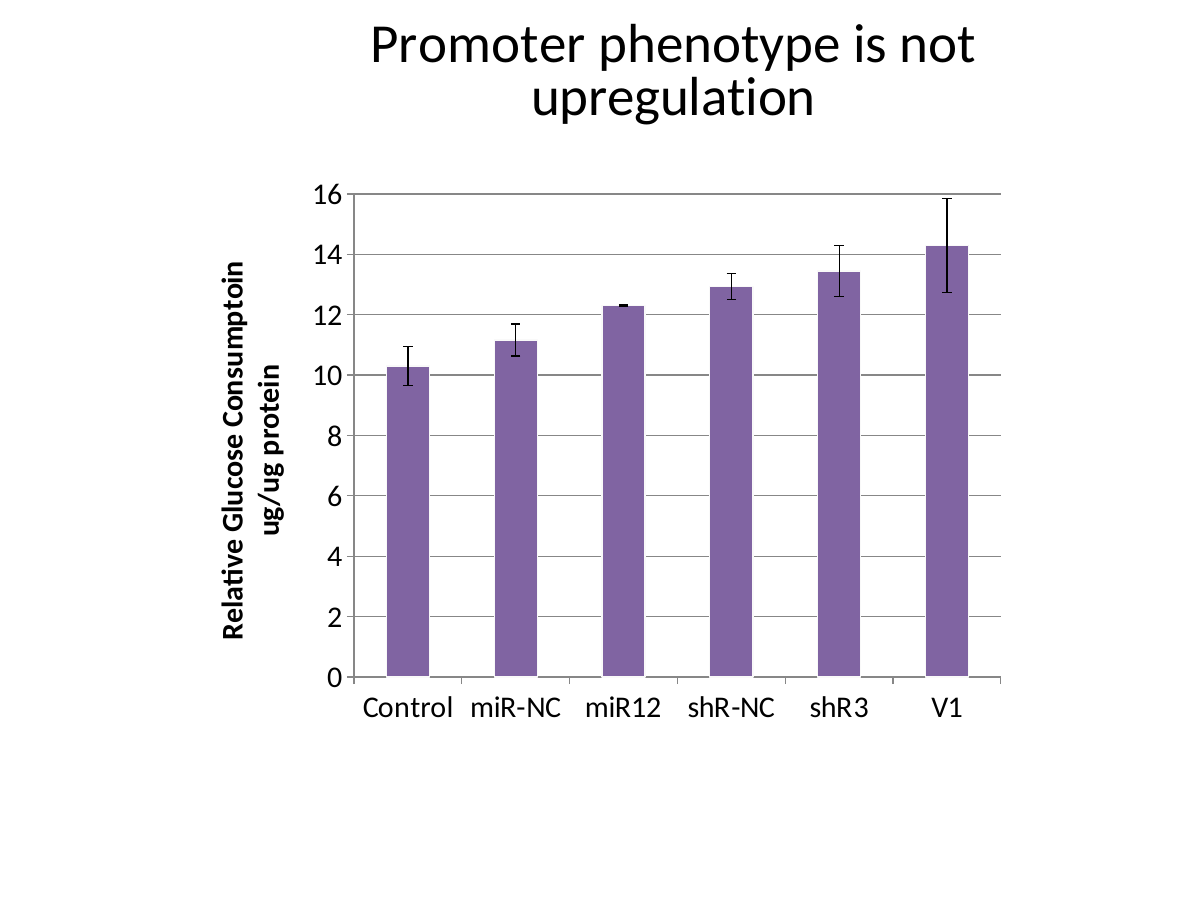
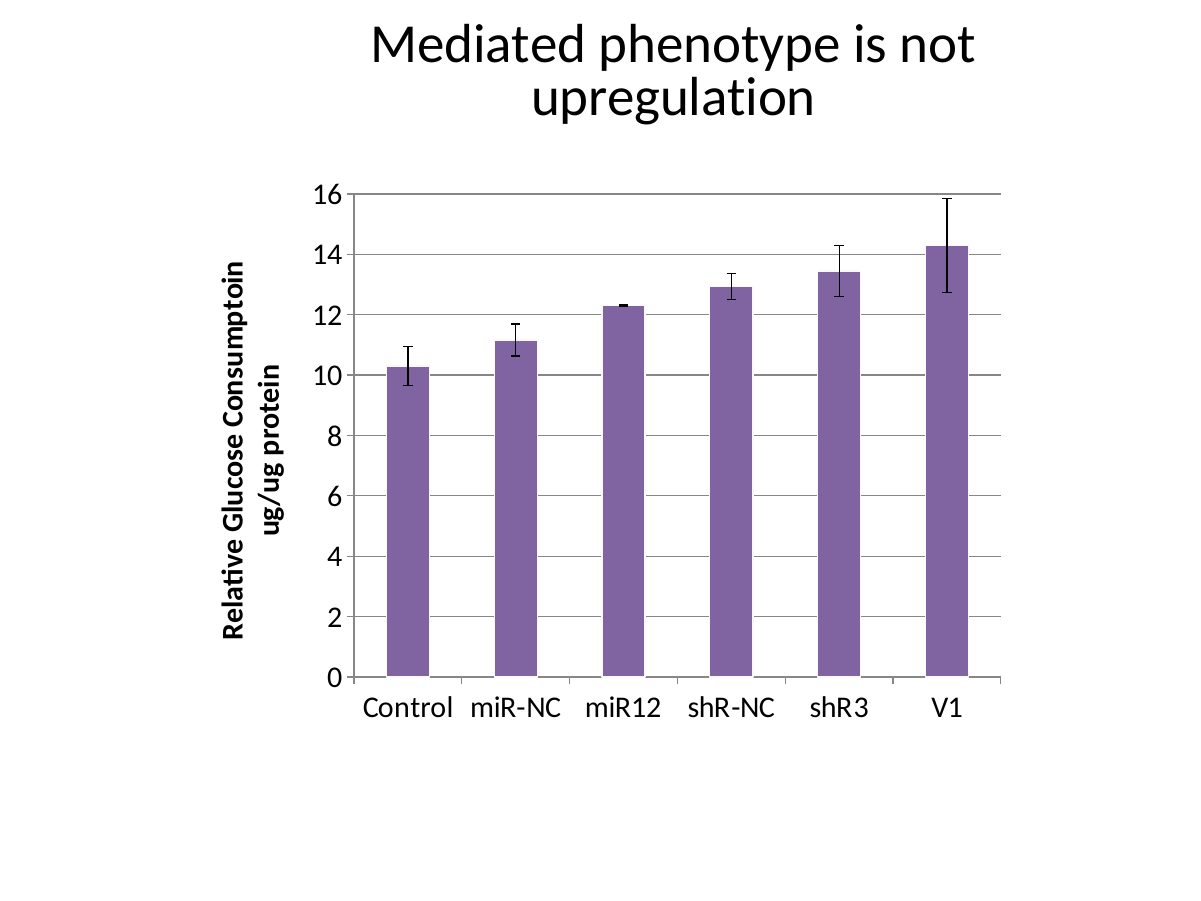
Promoter: Promoter -> Mediated (478, 44)
